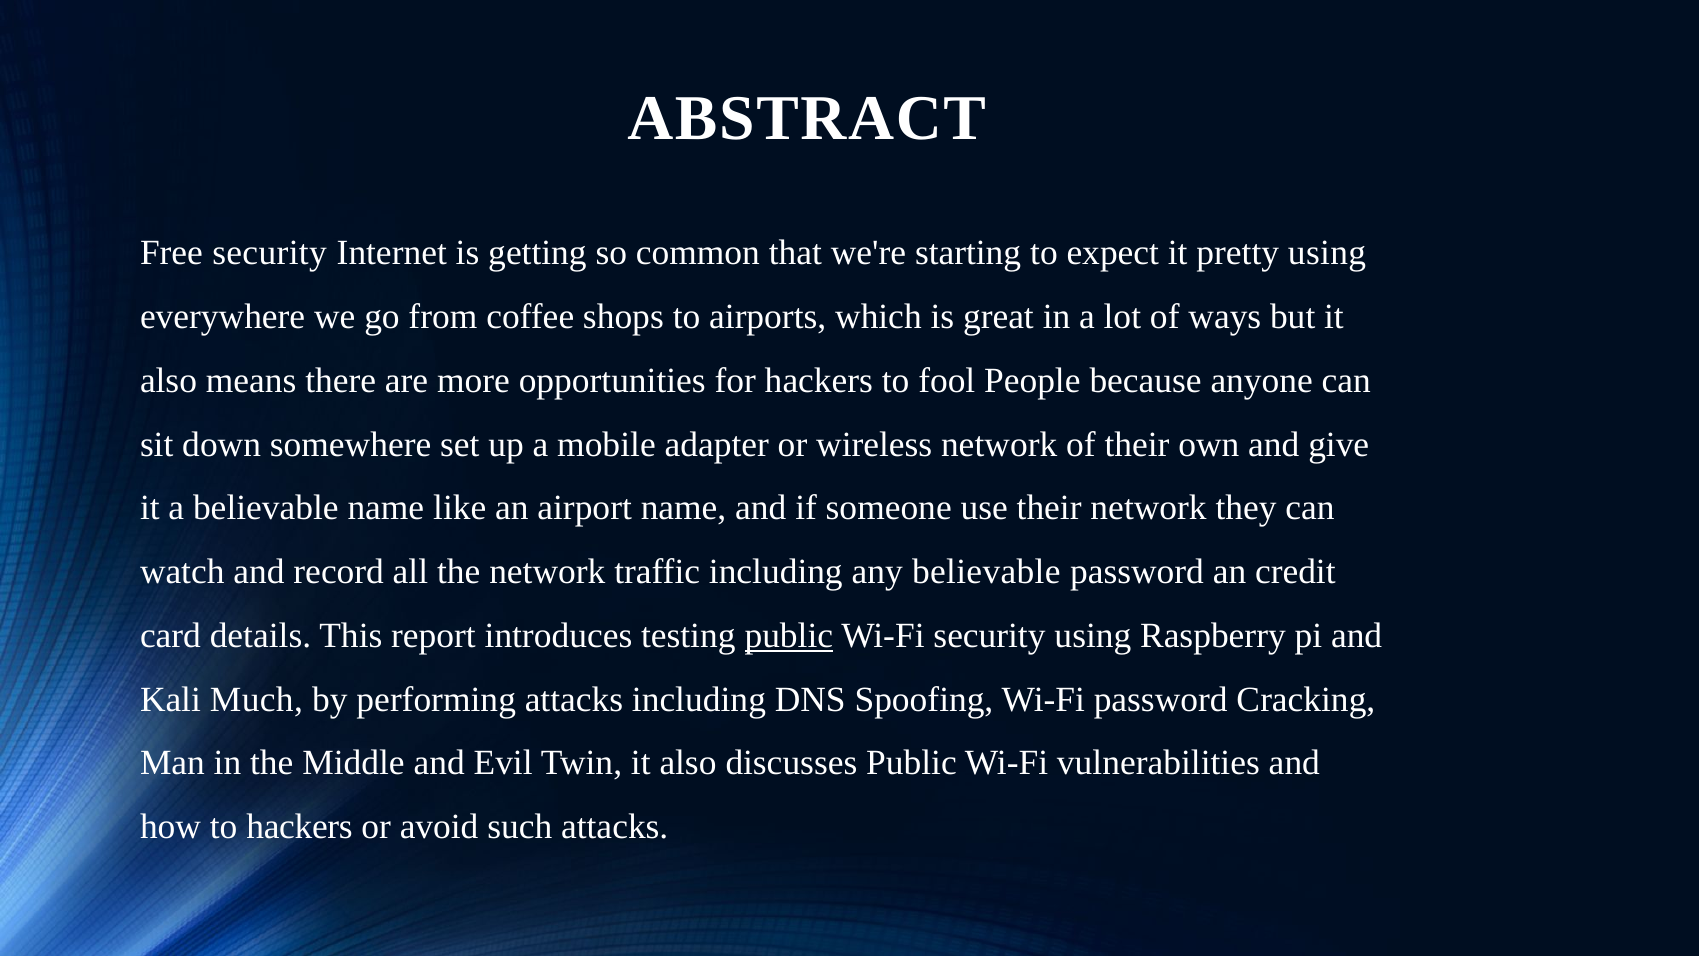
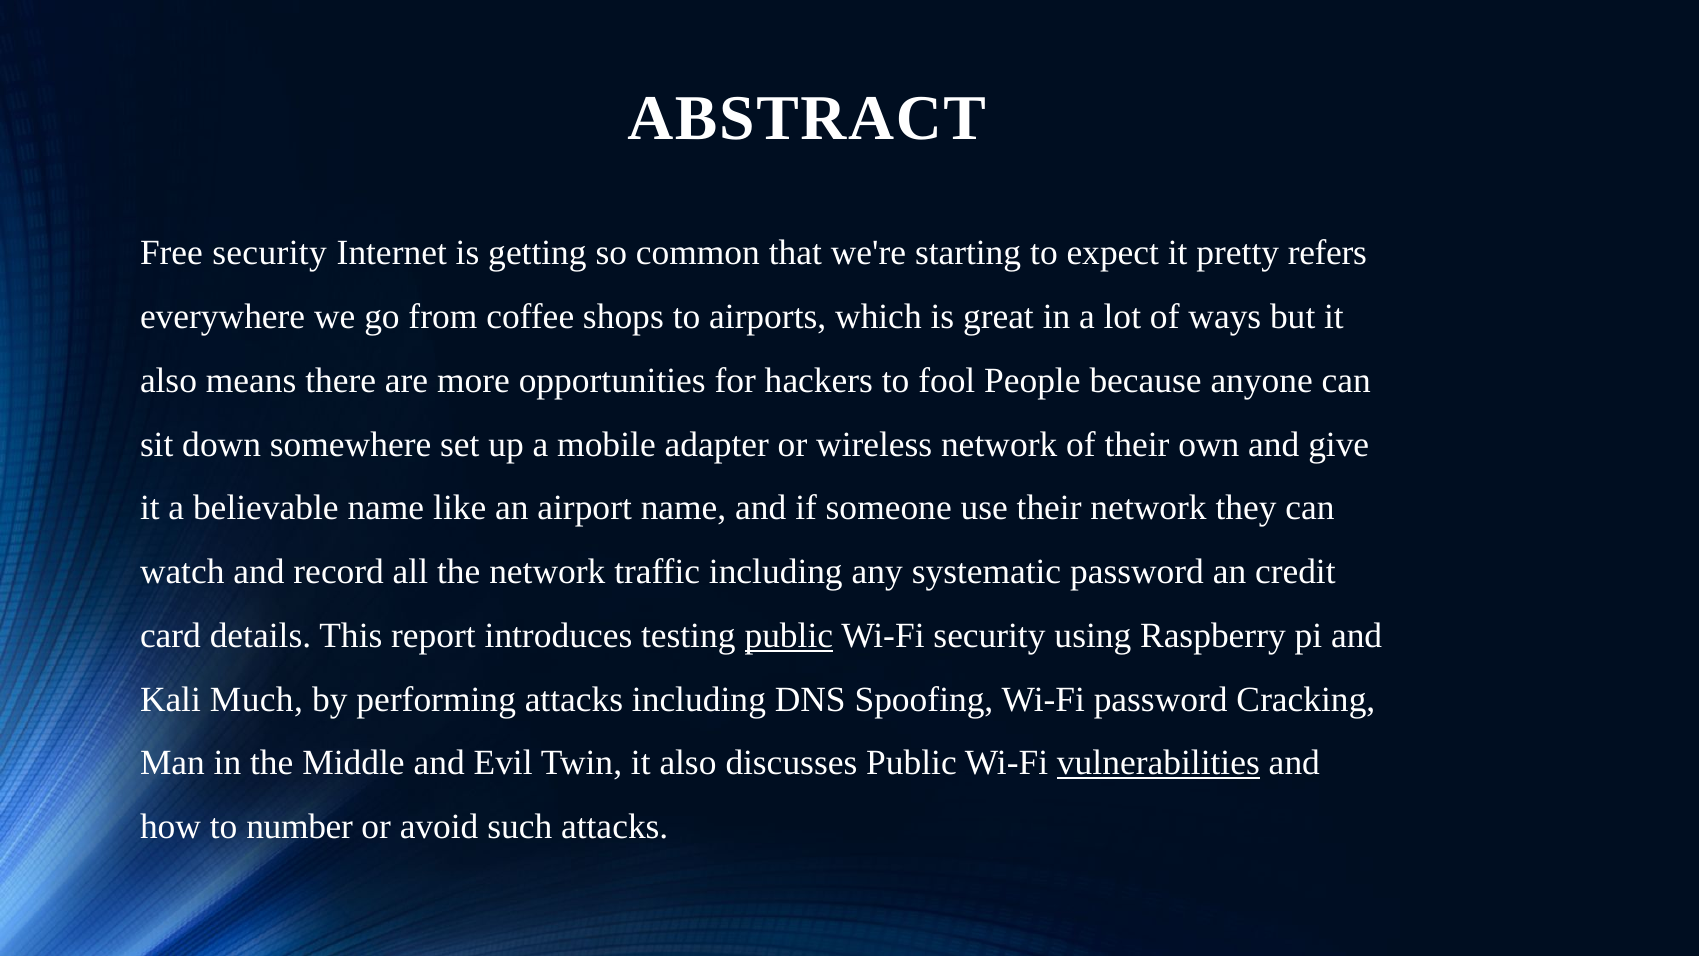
pretty using: using -> refers (1327, 253)
any believable: believable -> systematic (986, 572)
vulnerabilities underline: none -> present (1158, 763)
to hackers: hackers -> number (300, 827)
